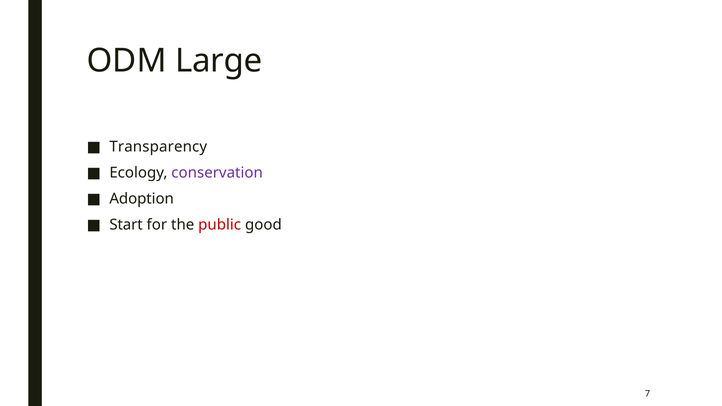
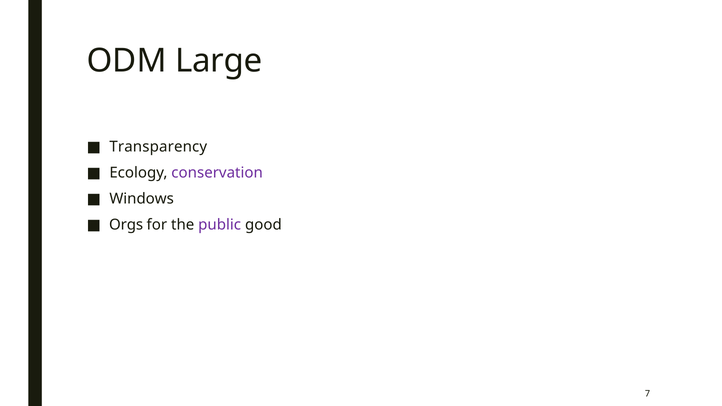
Adoption: Adoption -> Windows (142, 199)
Start: Start -> Orgs (126, 225)
public colour: red -> purple (220, 225)
